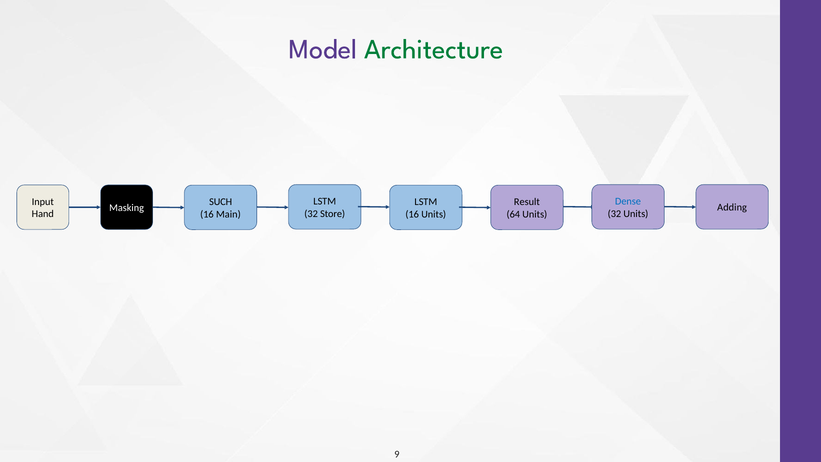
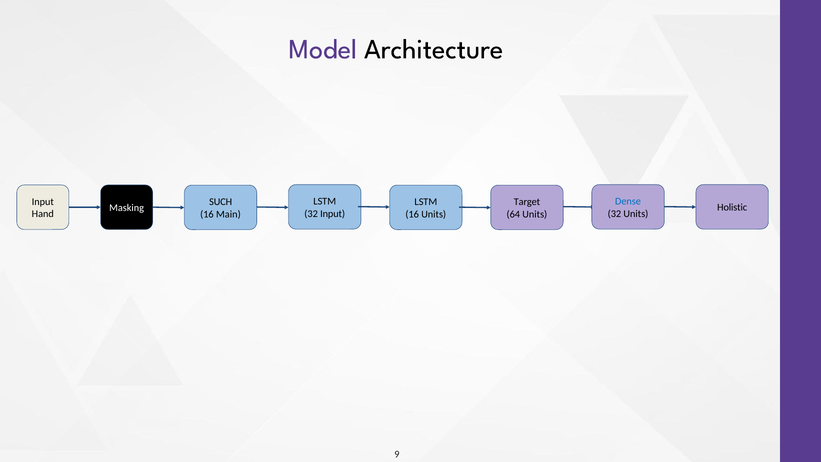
Architecture colour: green -> black (434, 49)
Result: Result -> Target (527, 202)
Adding: Adding -> Holistic (732, 207)
32 Store: Store -> Input (333, 214)
